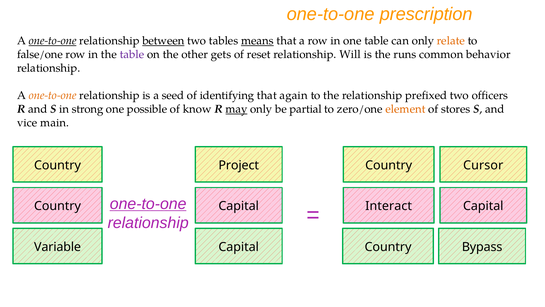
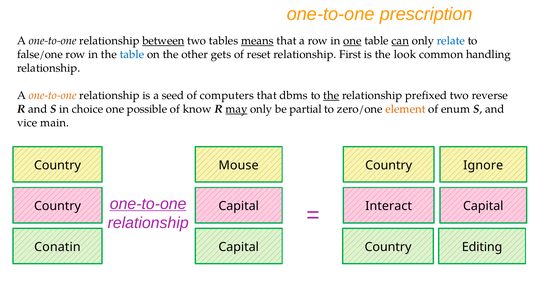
one-to-one underline: present -> none (53, 41)
one underline: none -> present (352, 41)
can underline: none -> present (400, 41)
relate colour: orange -> blue (451, 41)
table colour: purple -> blue (132, 54)
Will: Will -> First (350, 54)
runs: runs -> look (405, 54)
behavior: behavior -> handling (488, 54)
identifying: identifying -> computers (227, 95)
again: again -> dbms (294, 95)
the underline: none -> present (331, 95)
officers: officers -> reverse (490, 95)
strong: strong -> choice (88, 109)
stores: stores -> enum (456, 109)
Project: Project -> Mouse (239, 165)
Cursor: Cursor -> Ignore (483, 165)
Variable: Variable -> Conatin (57, 247)
Bypass: Bypass -> Editing (482, 247)
